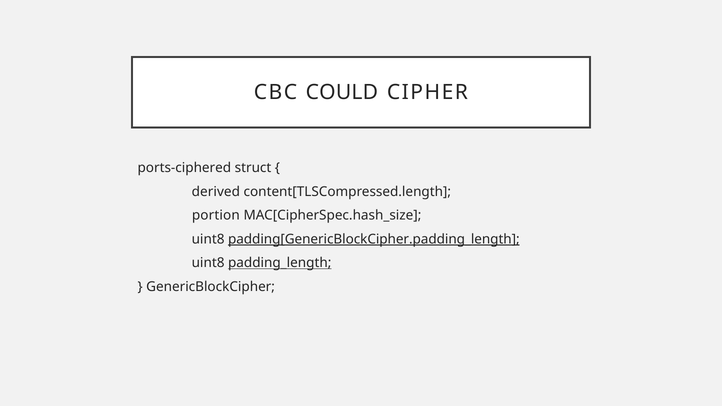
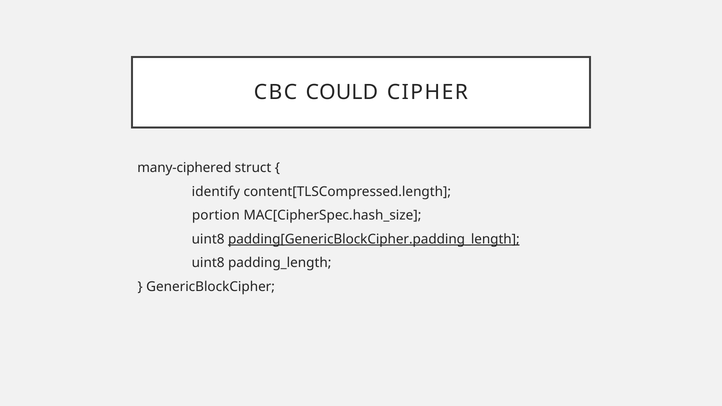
ports-ciphered: ports-ciphered -> many-ciphered (184, 168)
derived: derived -> identify (216, 192)
padding_length underline: present -> none (280, 263)
